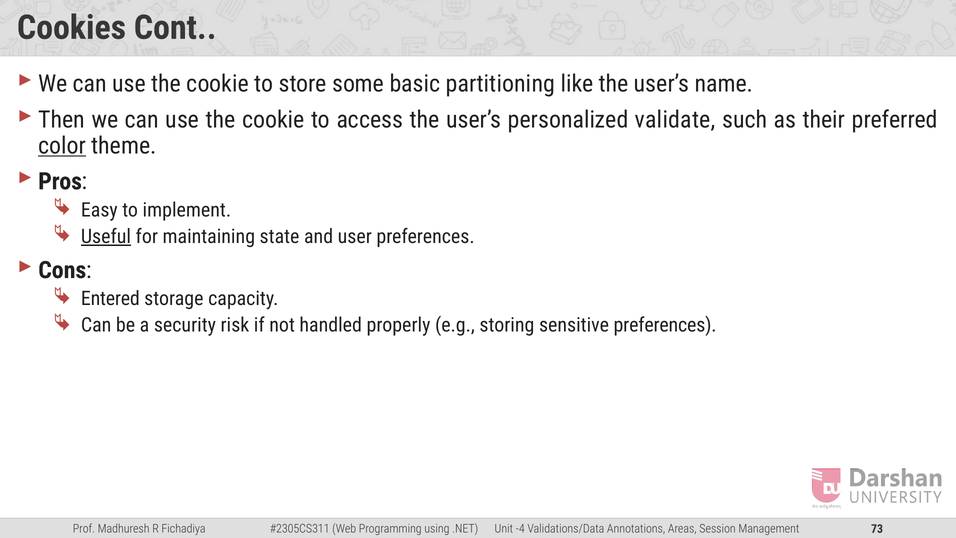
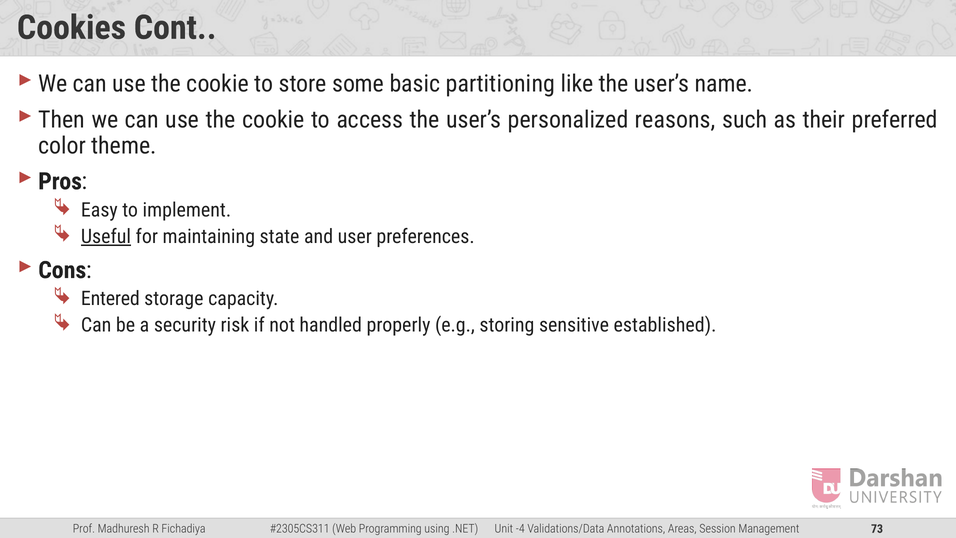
validate: validate -> reasons (675, 120)
color underline: present -> none (62, 146)
sensitive preferences: preferences -> established (665, 325)
